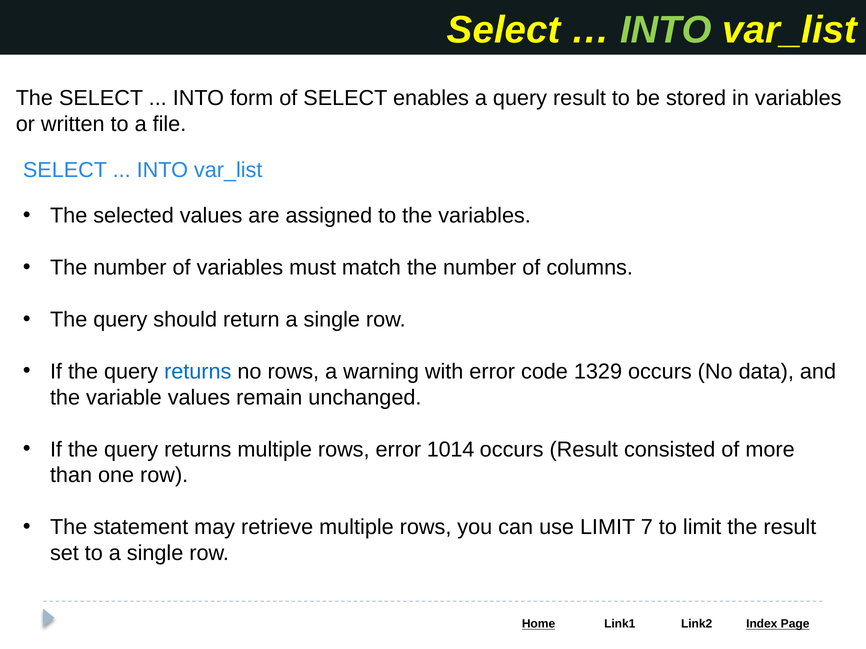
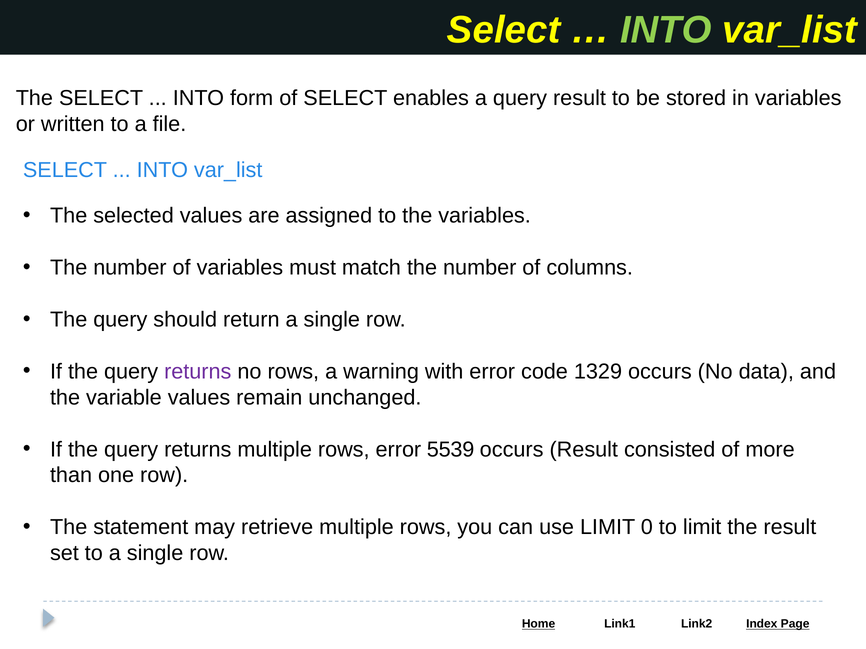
returns colour: blue -> purple (198, 372)
1014: 1014 -> 5539 (451, 450)
7: 7 -> 0 (647, 528)
